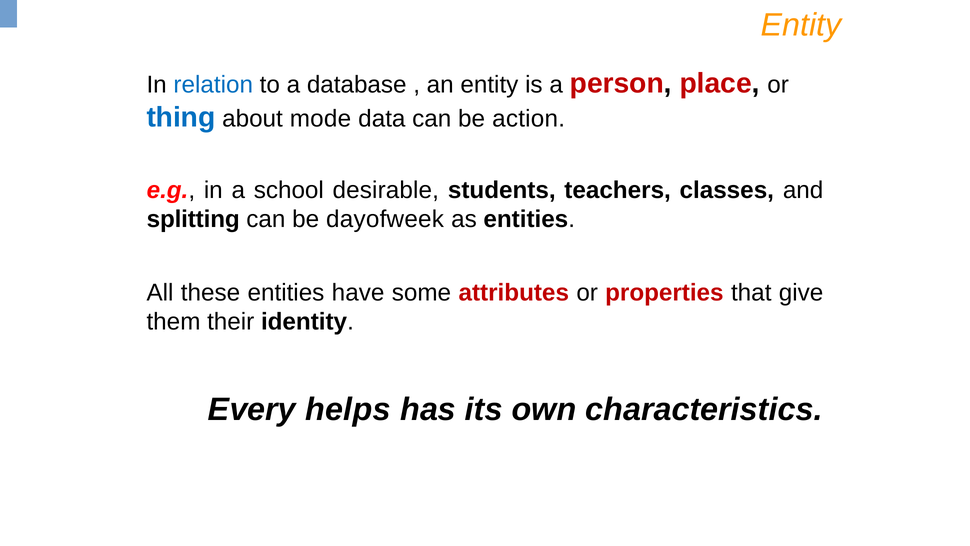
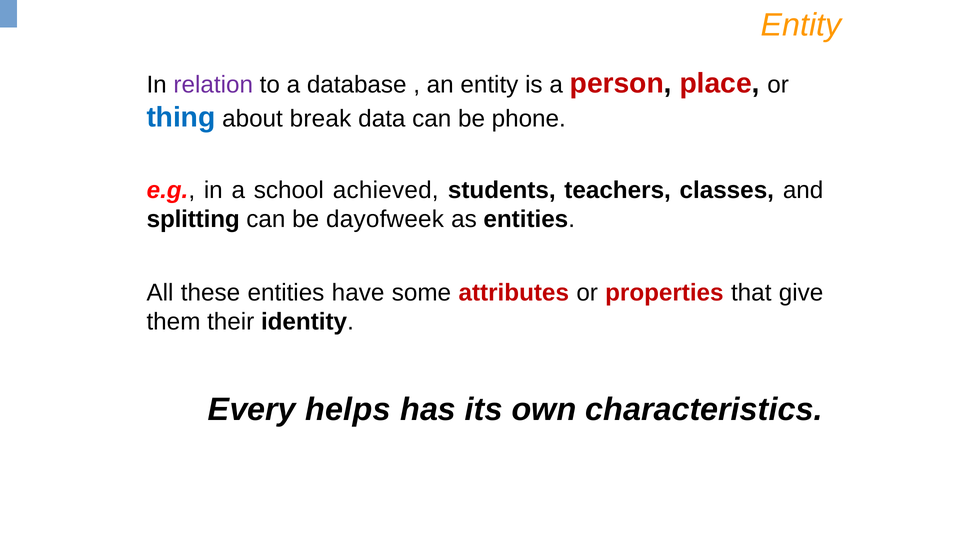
relation colour: blue -> purple (213, 84)
mode: mode -> break (320, 118)
action: action -> phone (529, 118)
desirable: desirable -> achieved (386, 190)
